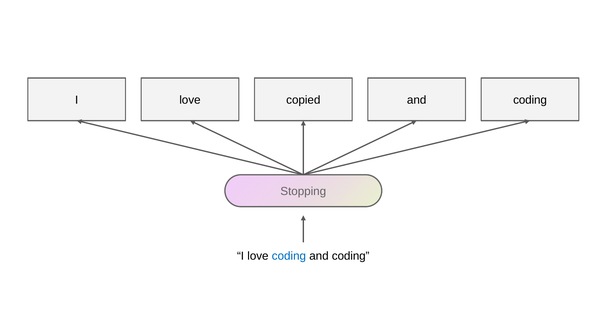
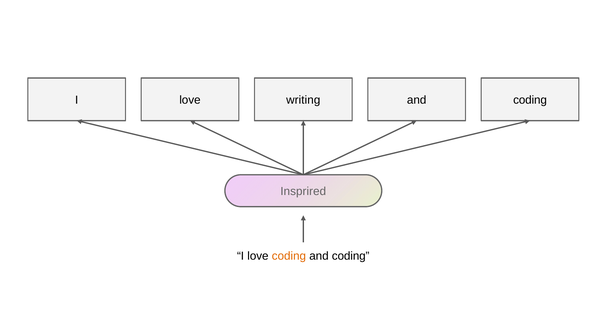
copied: copied -> writing (303, 100)
Stopping: Stopping -> Insprired (303, 191)
coding colour: blue -> orange (289, 256)
